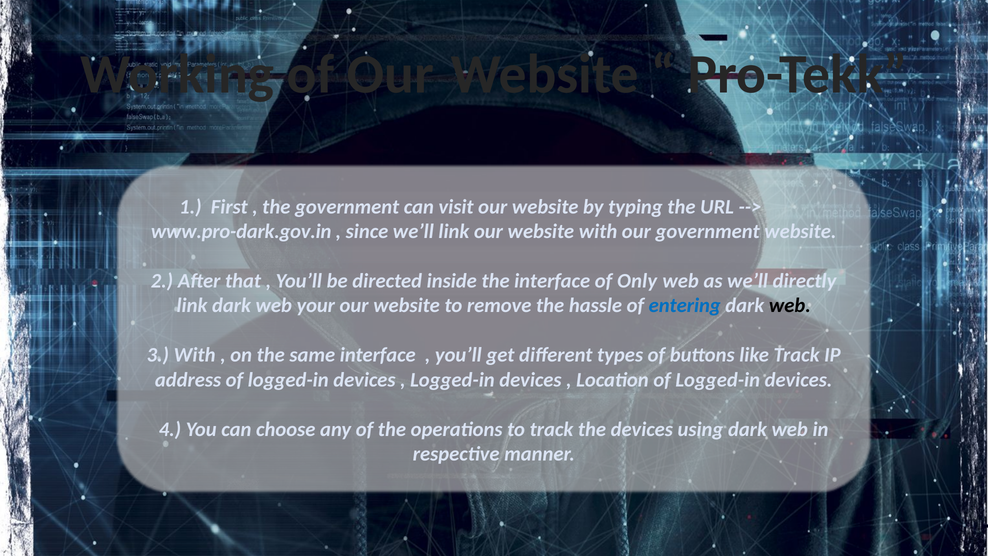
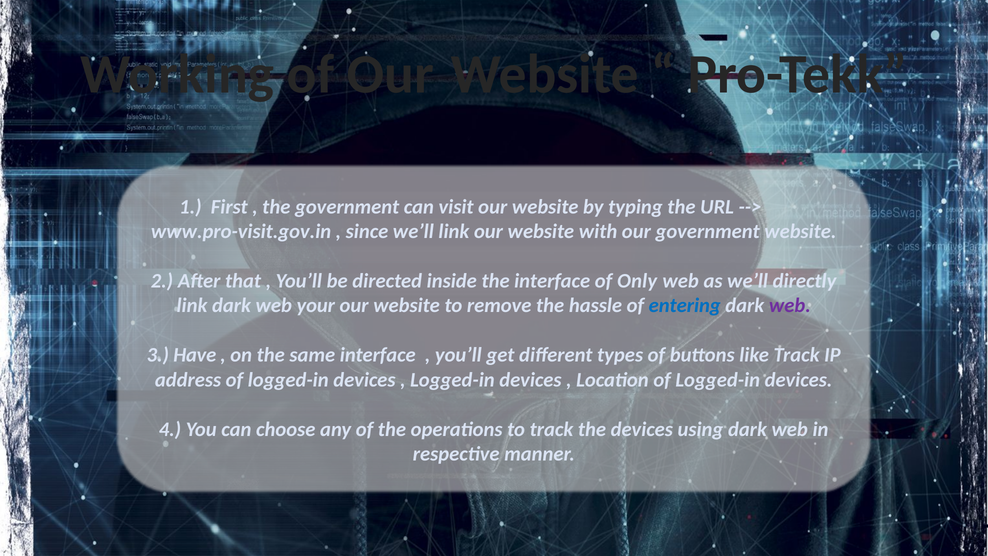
www.pro-dark.gov.in: www.pro-dark.gov.in -> www.pro-visit.gov.in (241, 231)
web colour: black -> purple (790, 306)
3 With: With -> Have (195, 355)
